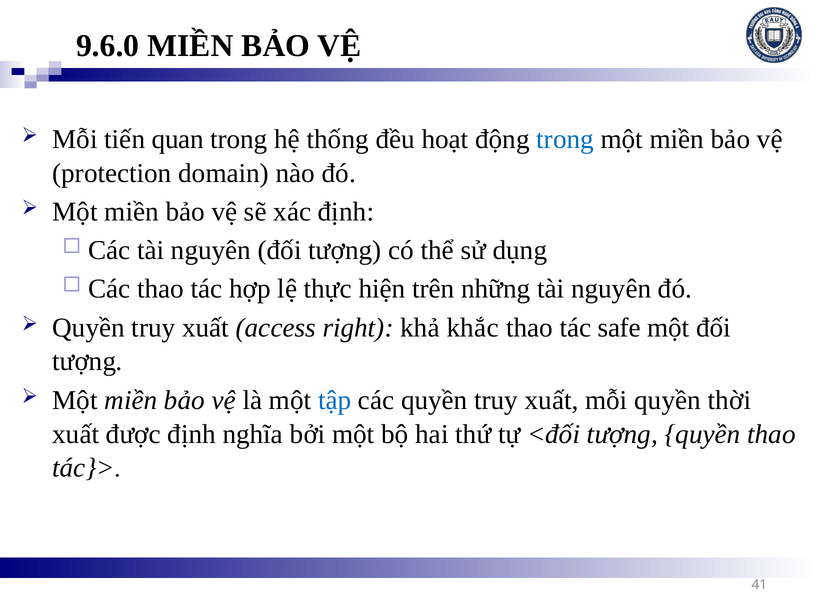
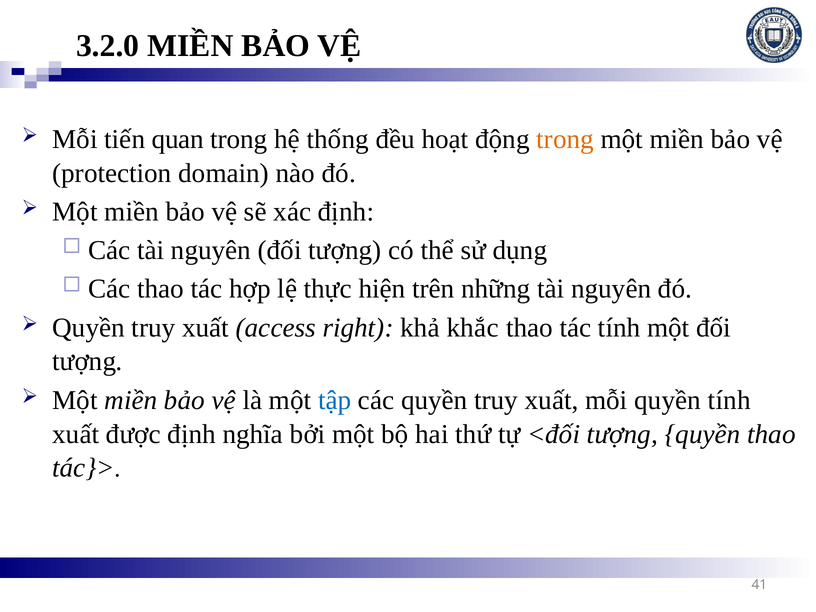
9.6.0: 9.6.0 -> 3.2.0 (108, 46)
trong colour: blue -> orange (565, 139)
tác safe: safe -> tính (619, 328)
quyền thời: thời -> tính (729, 400)
